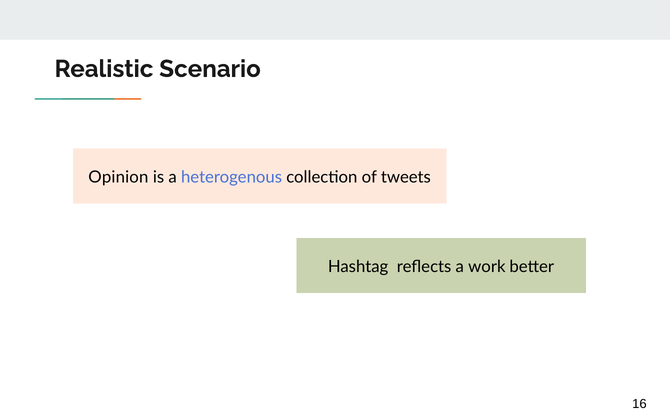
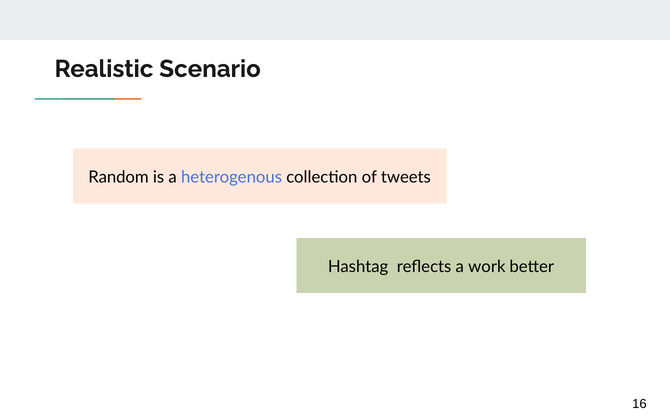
Opinion: Opinion -> Random (118, 177)
